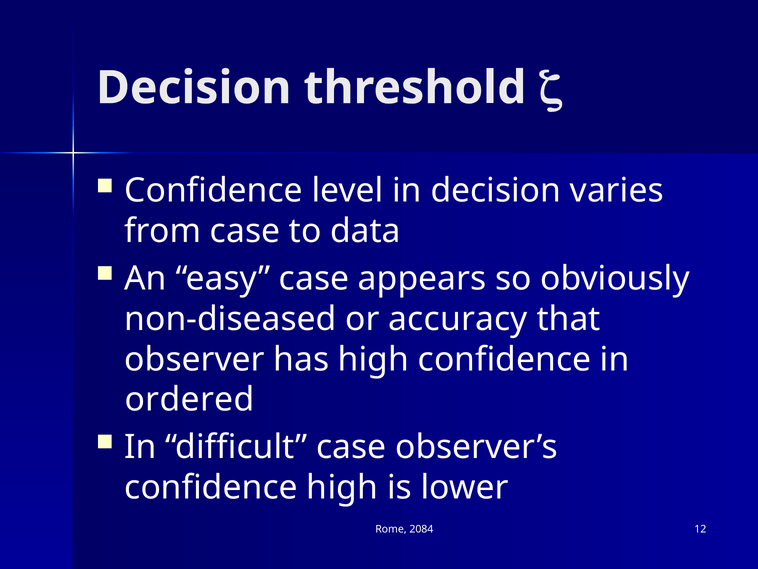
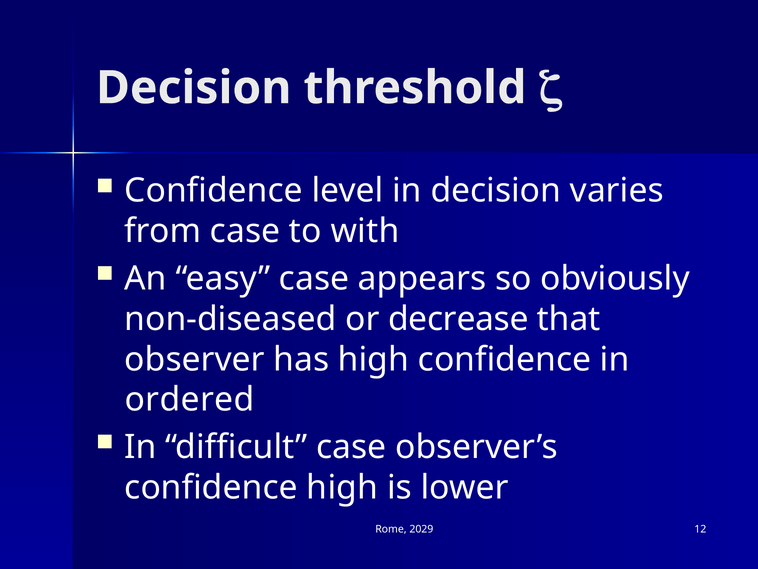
data: data -> with (365, 231)
accuracy: accuracy -> decrease (458, 319)
2084: 2084 -> 2029 (421, 529)
